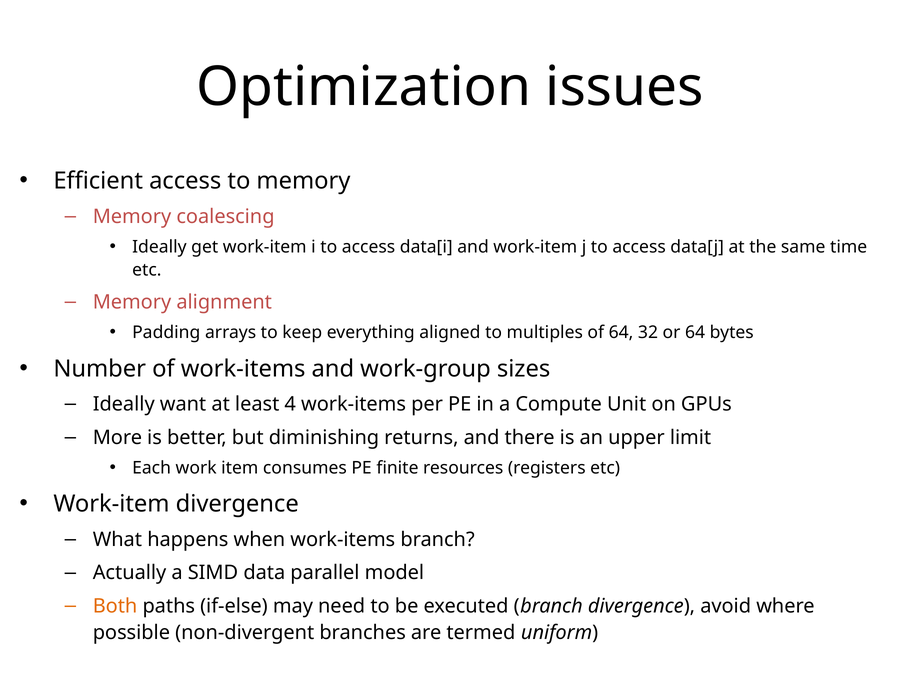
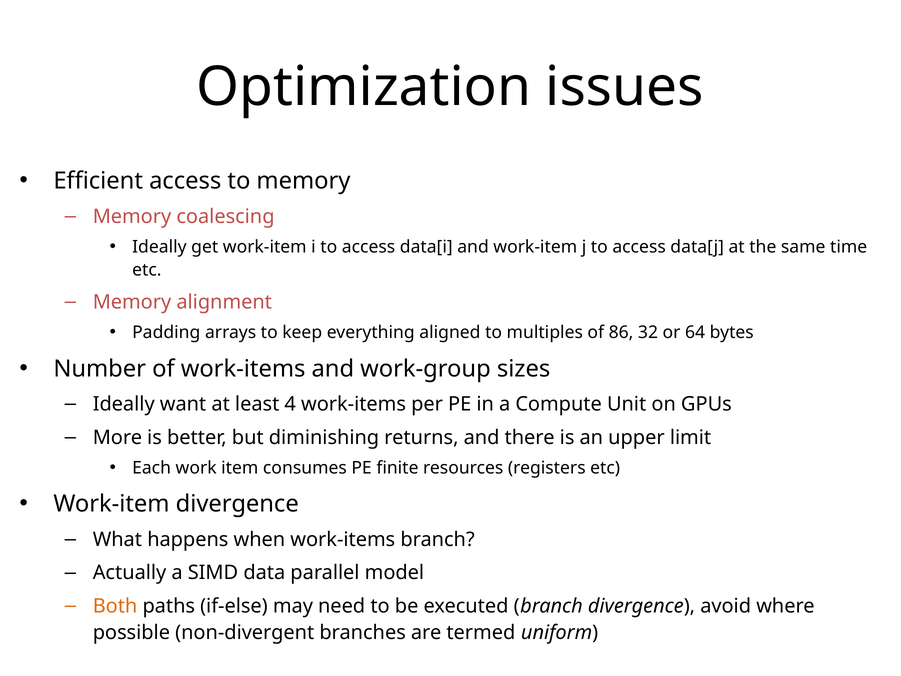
of 64: 64 -> 86 (621, 332)
